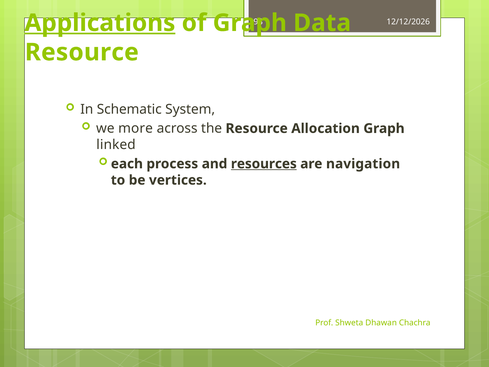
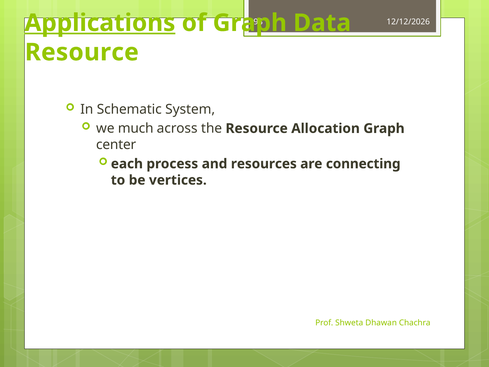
more: more -> much (136, 128)
linked: linked -> center (116, 145)
resources underline: present -> none (264, 164)
navigation: navigation -> connecting (363, 164)
